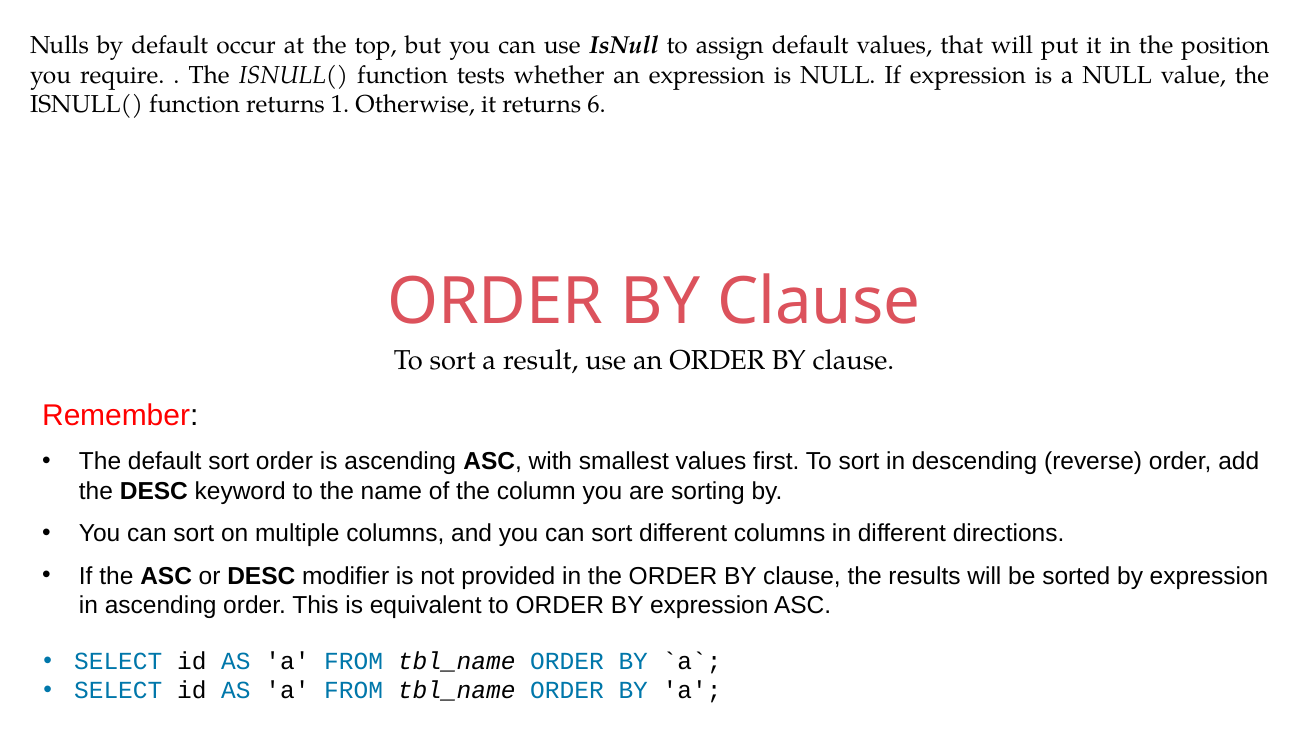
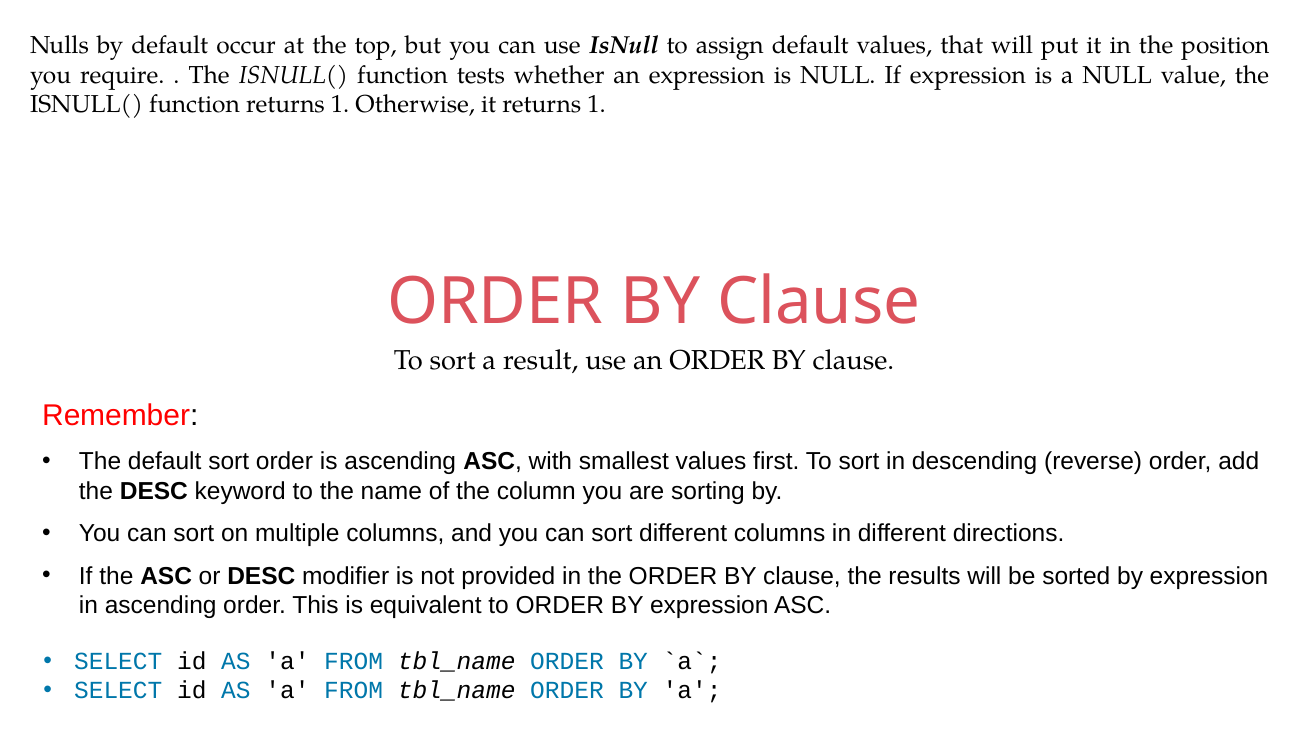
it returns 6: 6 -> 1 (596, 105)
